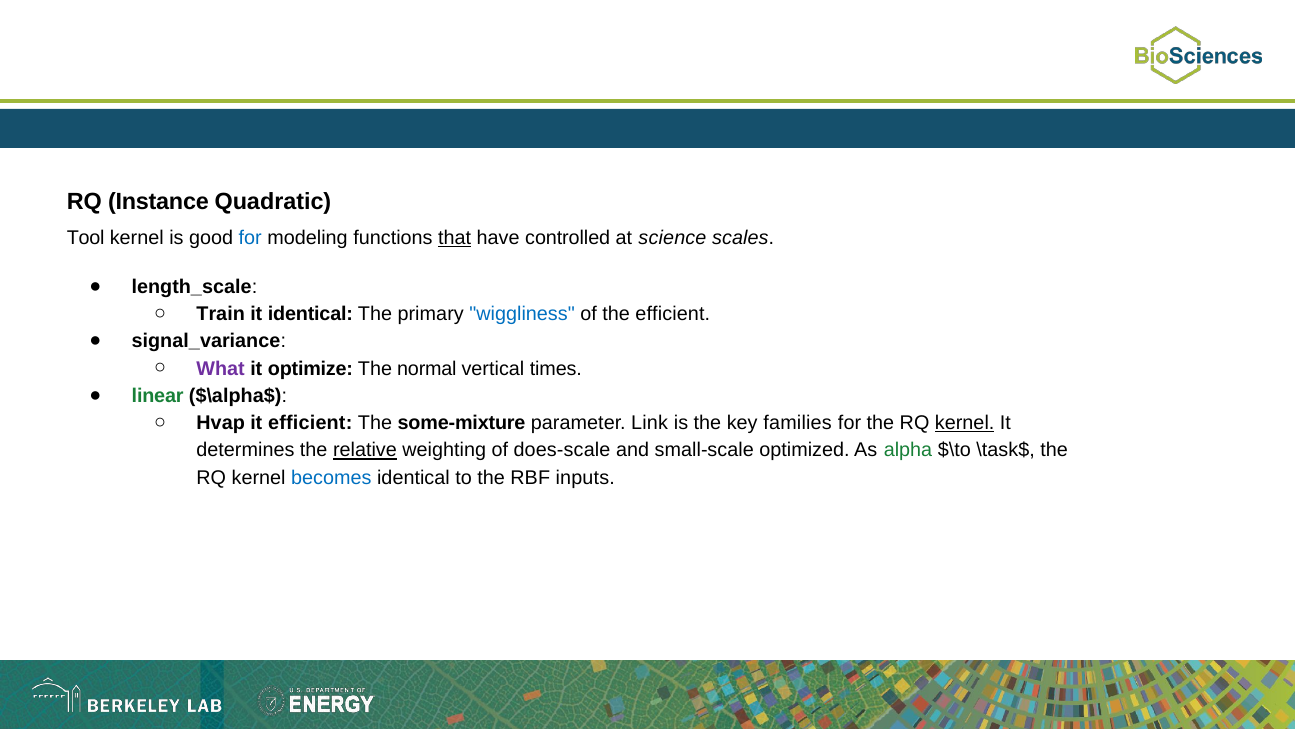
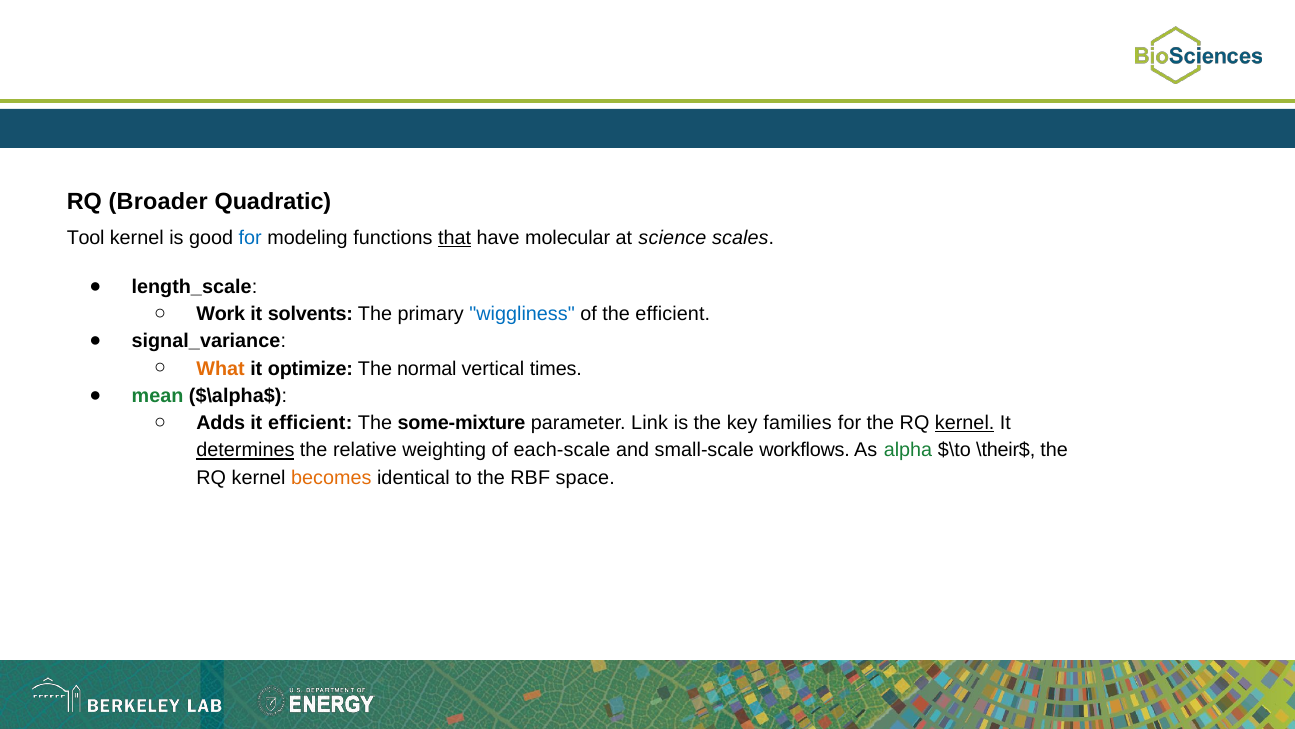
Instance: Instance -> Broader (158, 201)
controlled: controlled -> molecular (568, 238)
Train: Train -> Work (221, 314)
it identical: identical -> solvents (310, 314)
What colour: purple -> orange (221, 368)
linear: linear -> mean (158, 396)
Hvap: Hvap -> Adds (221, 423)
determines underline: none -> present (245, 450)
relative underline: present -> none (365, 450)
does-scale: does-scale -> each-scale (562, 450)
optimized: optimized -> workflows (805, 450)
\task$: \task$ -> \their$ (1006, 450)
becomes colour: blue -> orange (331, 477)
inputs: inputs -> space (585, 477)
